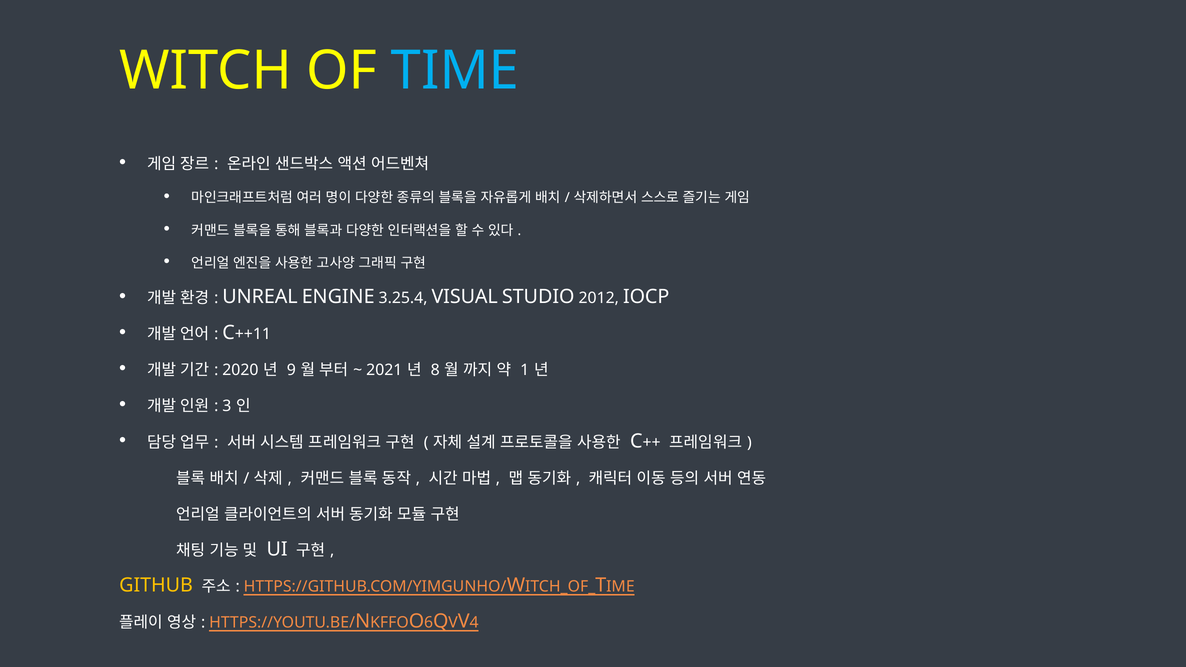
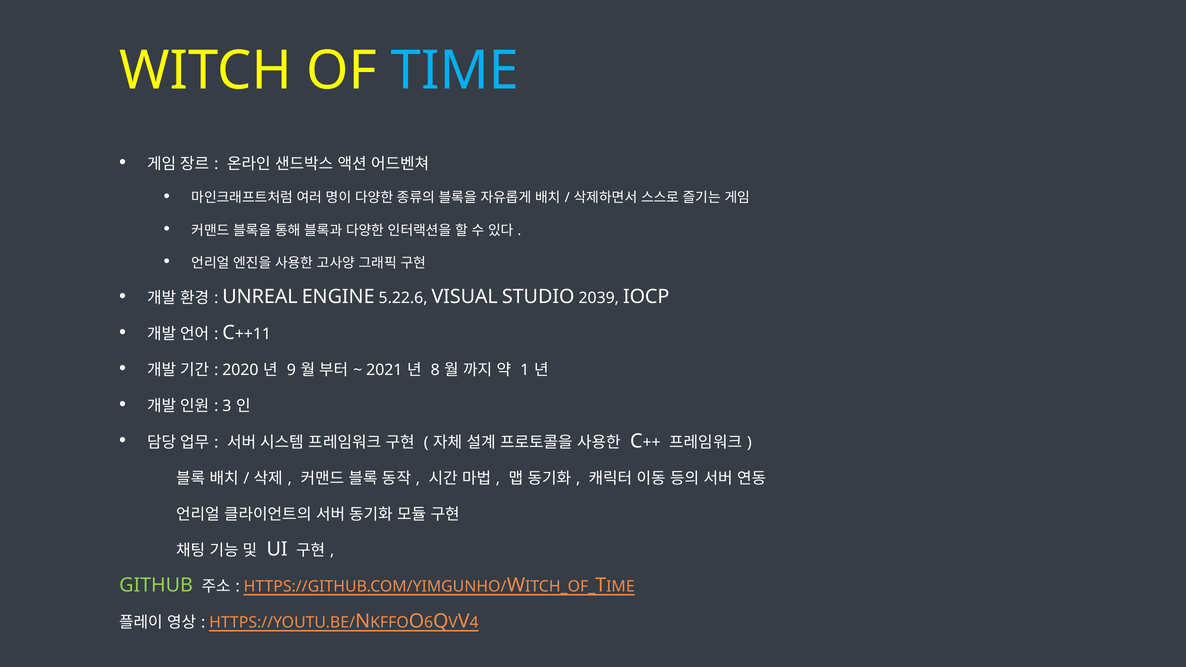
3.25.4: 3.25.4 -> 5.22.6 (403, 298)
2012: 2012 -> 2039 (599, 298)
GITHUB colour: yellow -> light green (156, 585)
